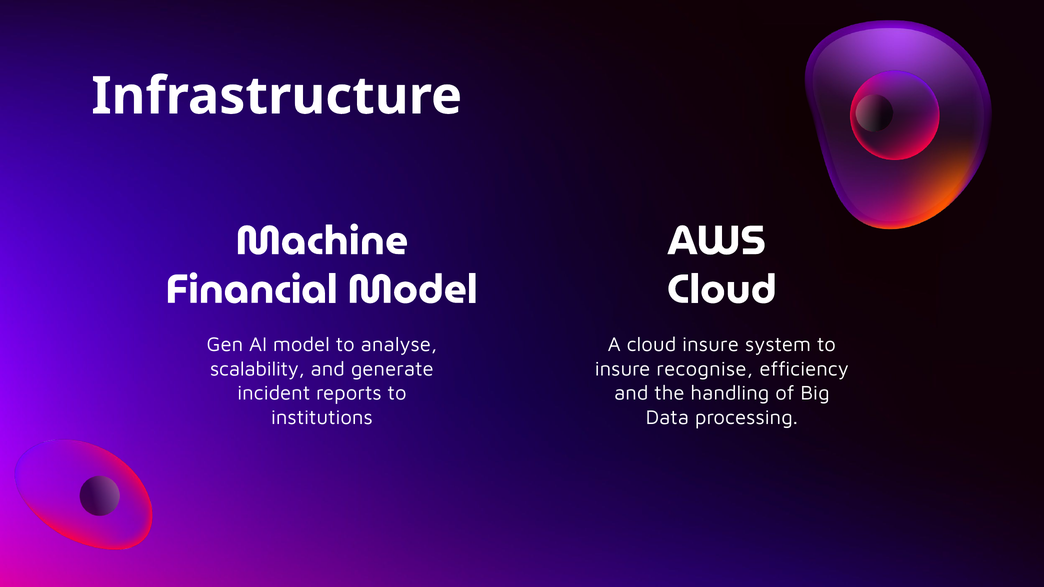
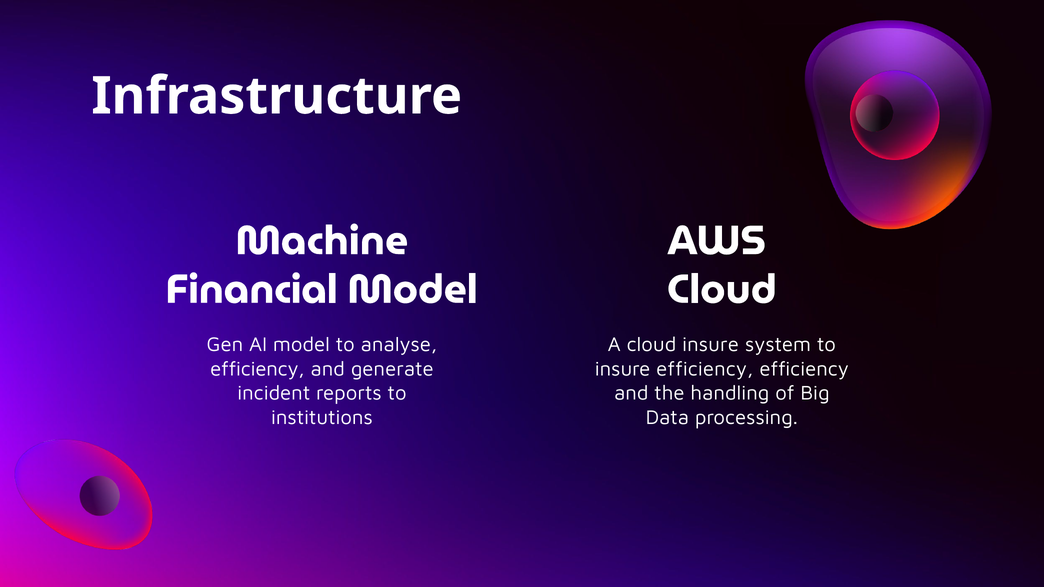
scalability: scalability -> efficiency (257, 369)
insure recognise: recognise -> efficiency (705, 369)
